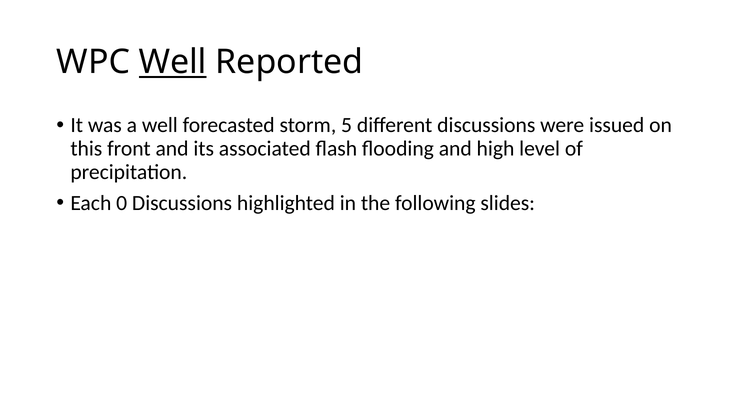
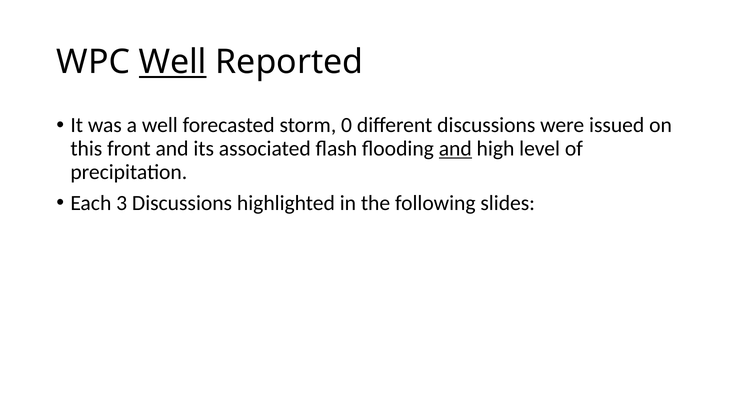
5: 5 -> 0 (347, 125)
and underline: none -> present (455, 149)
0: 0 -> 3 (122, 203)
